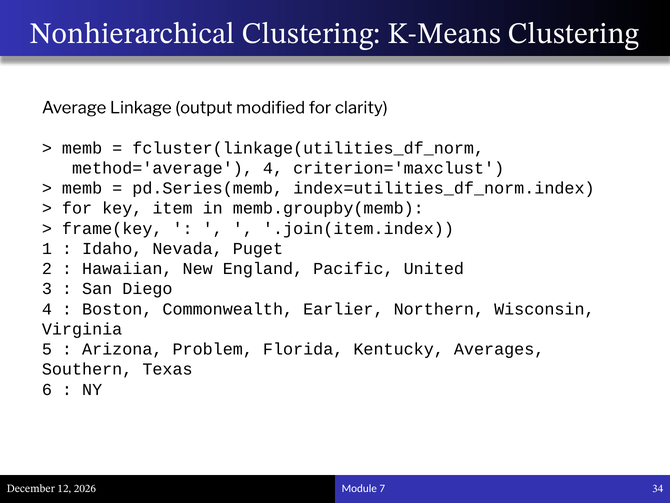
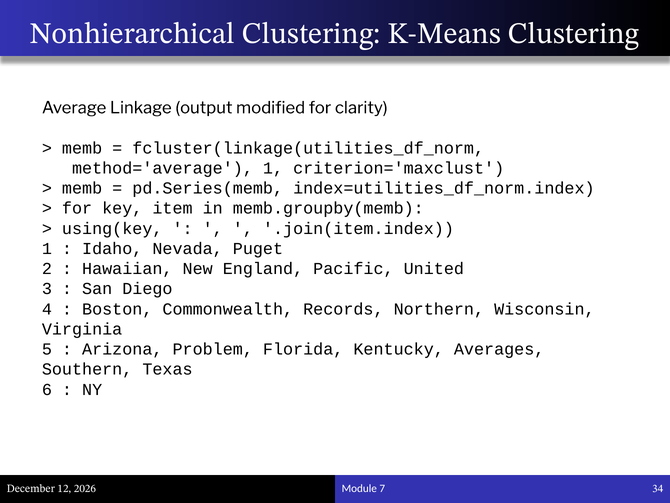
method='average 4: 4 -> 1 (273, 168)
frame(key: frame(key -> using(key (112, 228)
Earlier: Earlier -> Records (343, 309)
